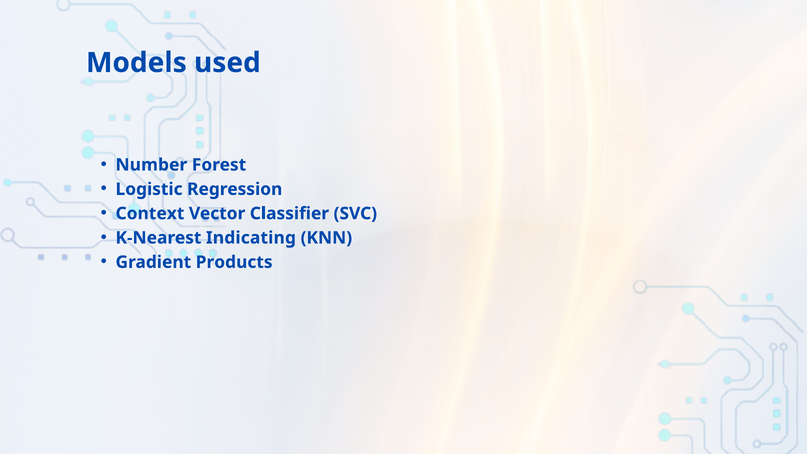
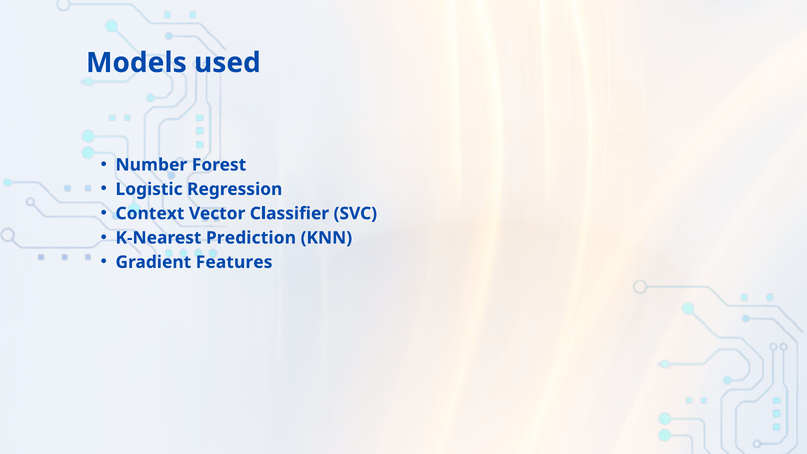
Indicating: Indicating -> Prediction (251, 238)
Products: Products -> Features (234, 262)
